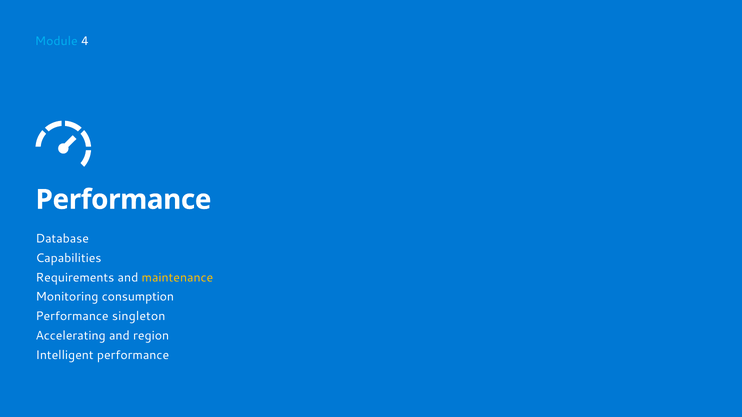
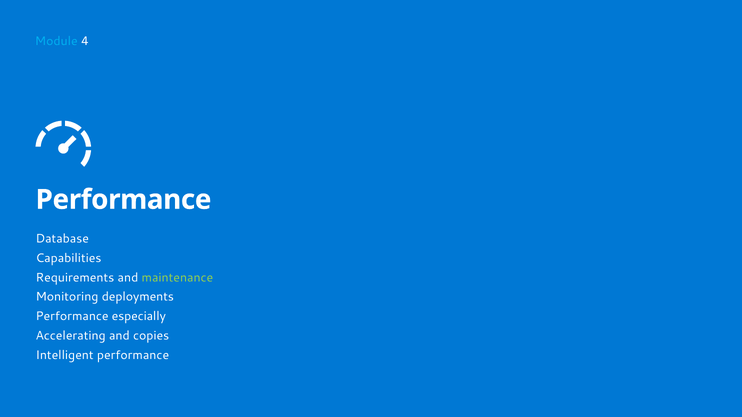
maintenance colour: yellow -> light green (177, 278)
consumption: consumption -> deployments (138, 297)
singleton: singleton -> especially (139, 317)
region: region -> copies (151, 336)
